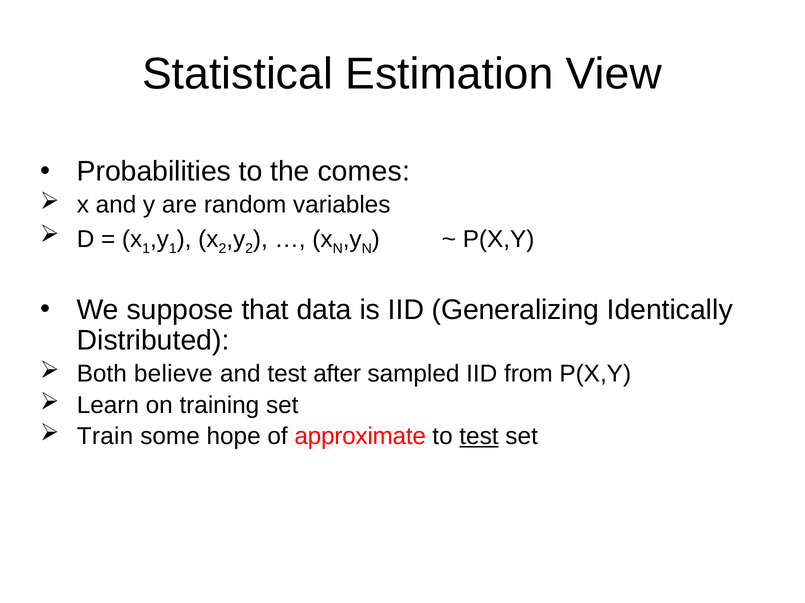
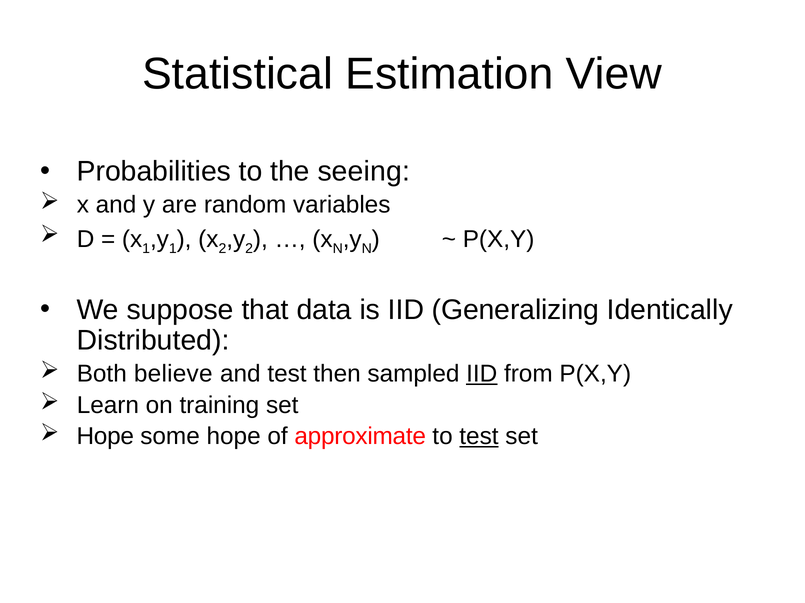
comes: comes -> seeing (364, 172)
after: after -> then (337, 374)
IID underline: none -> present (482, 374)
Train: Train -> Hope (105, 437)
